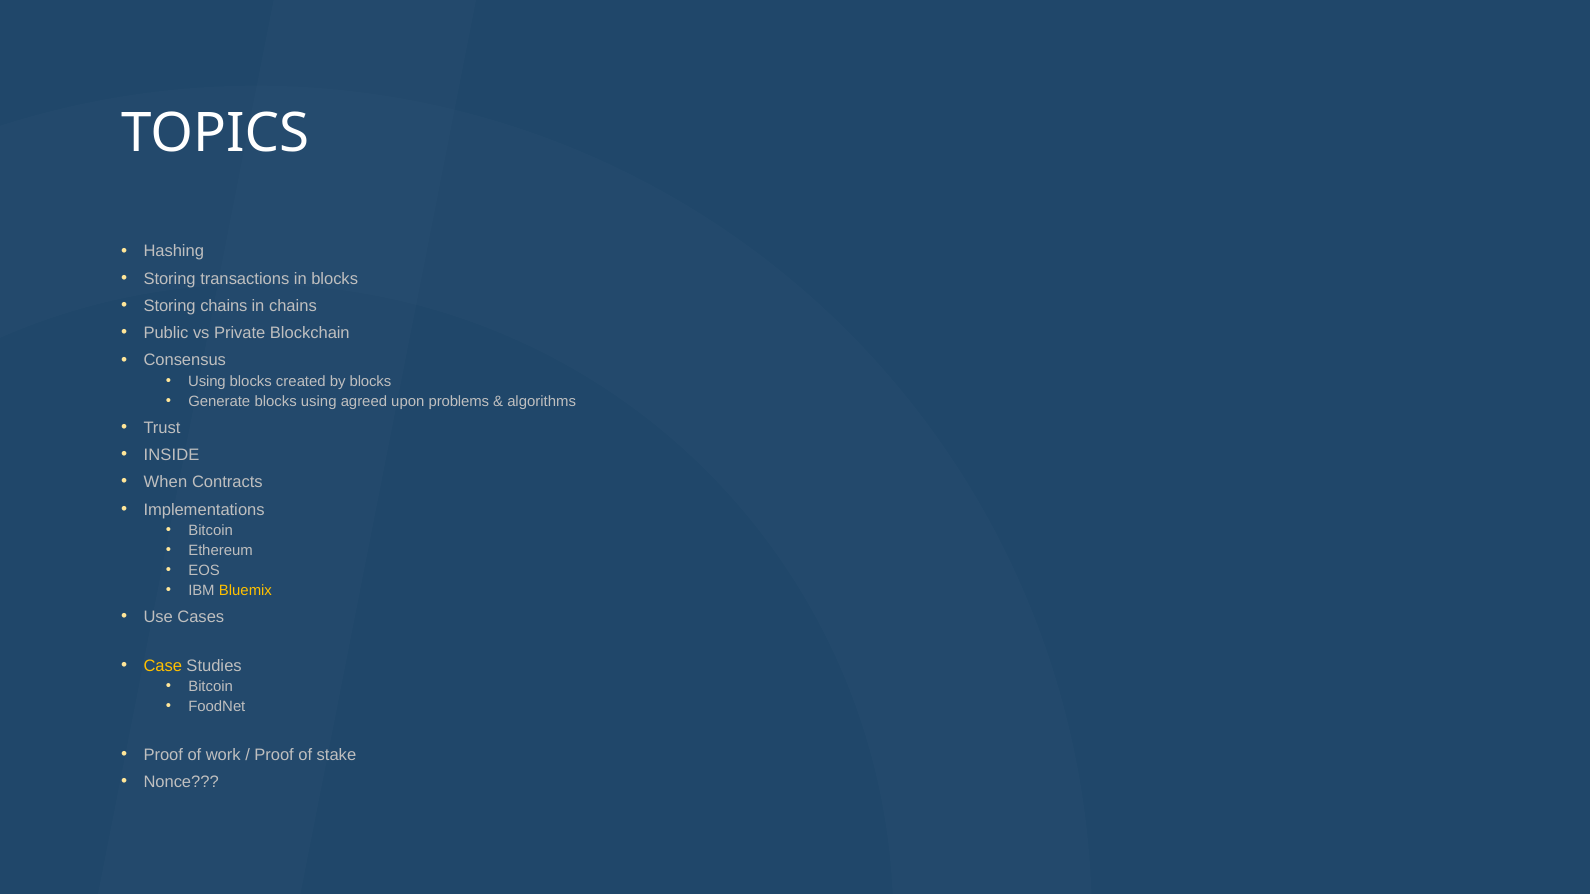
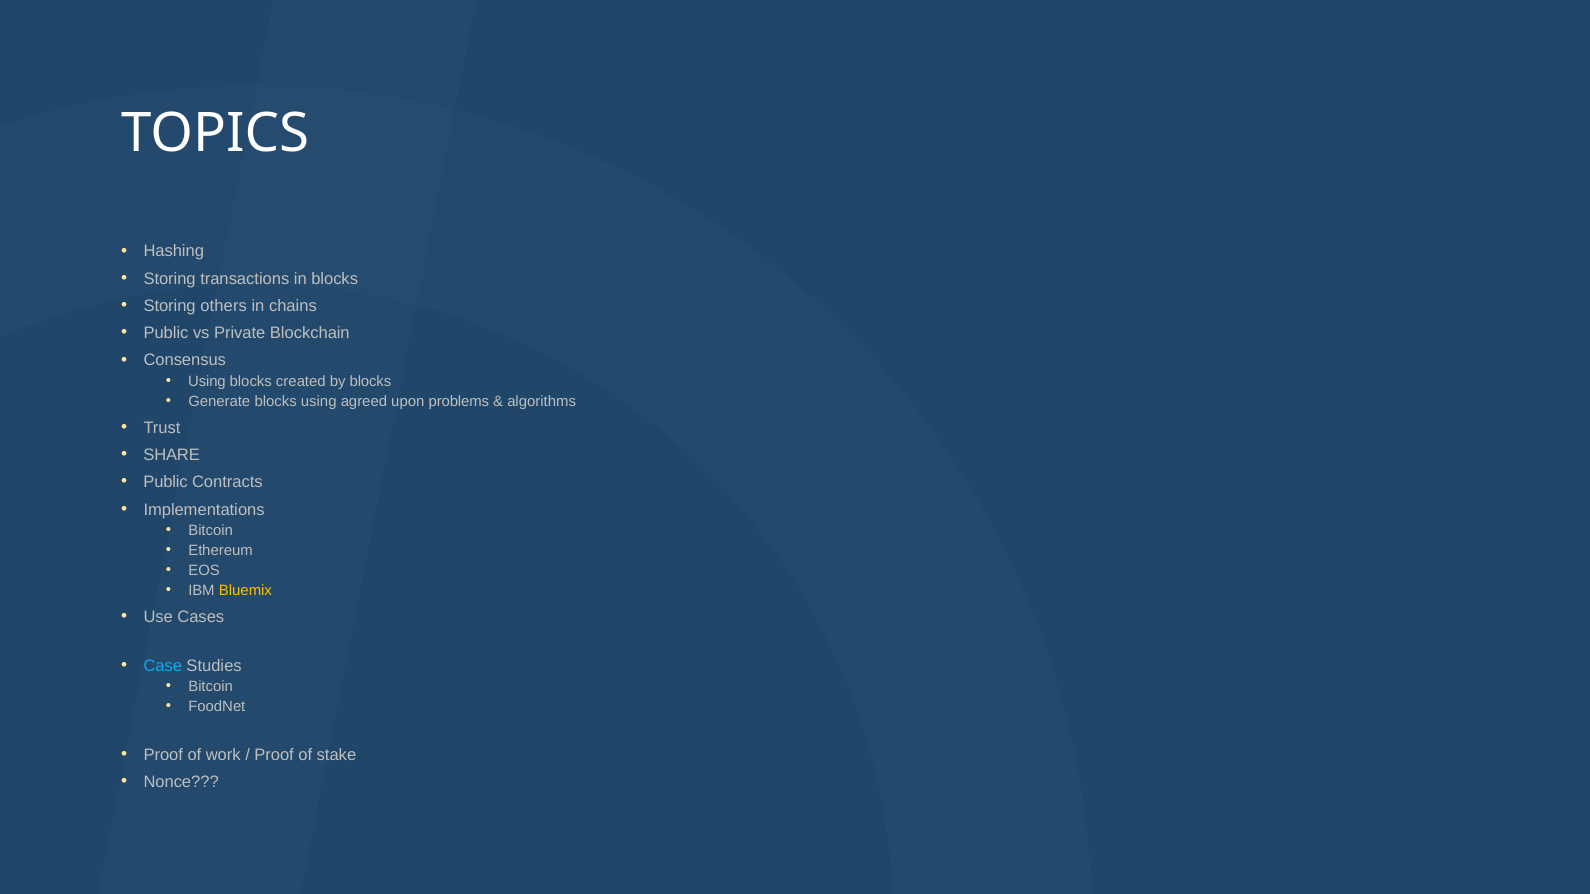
Storing chains: chains -> others (224, 306)
INSIDE: INSIDE -> SHARE (172, 455)
When: When -> Public (166, 483)
Case colour: yellow -> light blue (163, 666)
